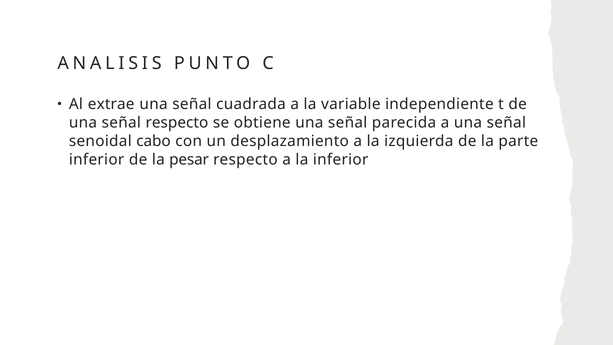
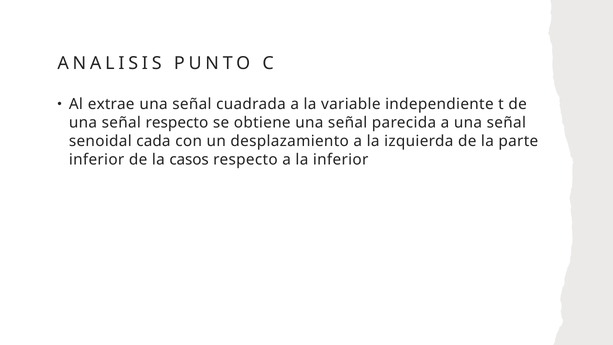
cabo: cabo -> cada (153, 141)
pesar: pesar -> casos (189, 160)
